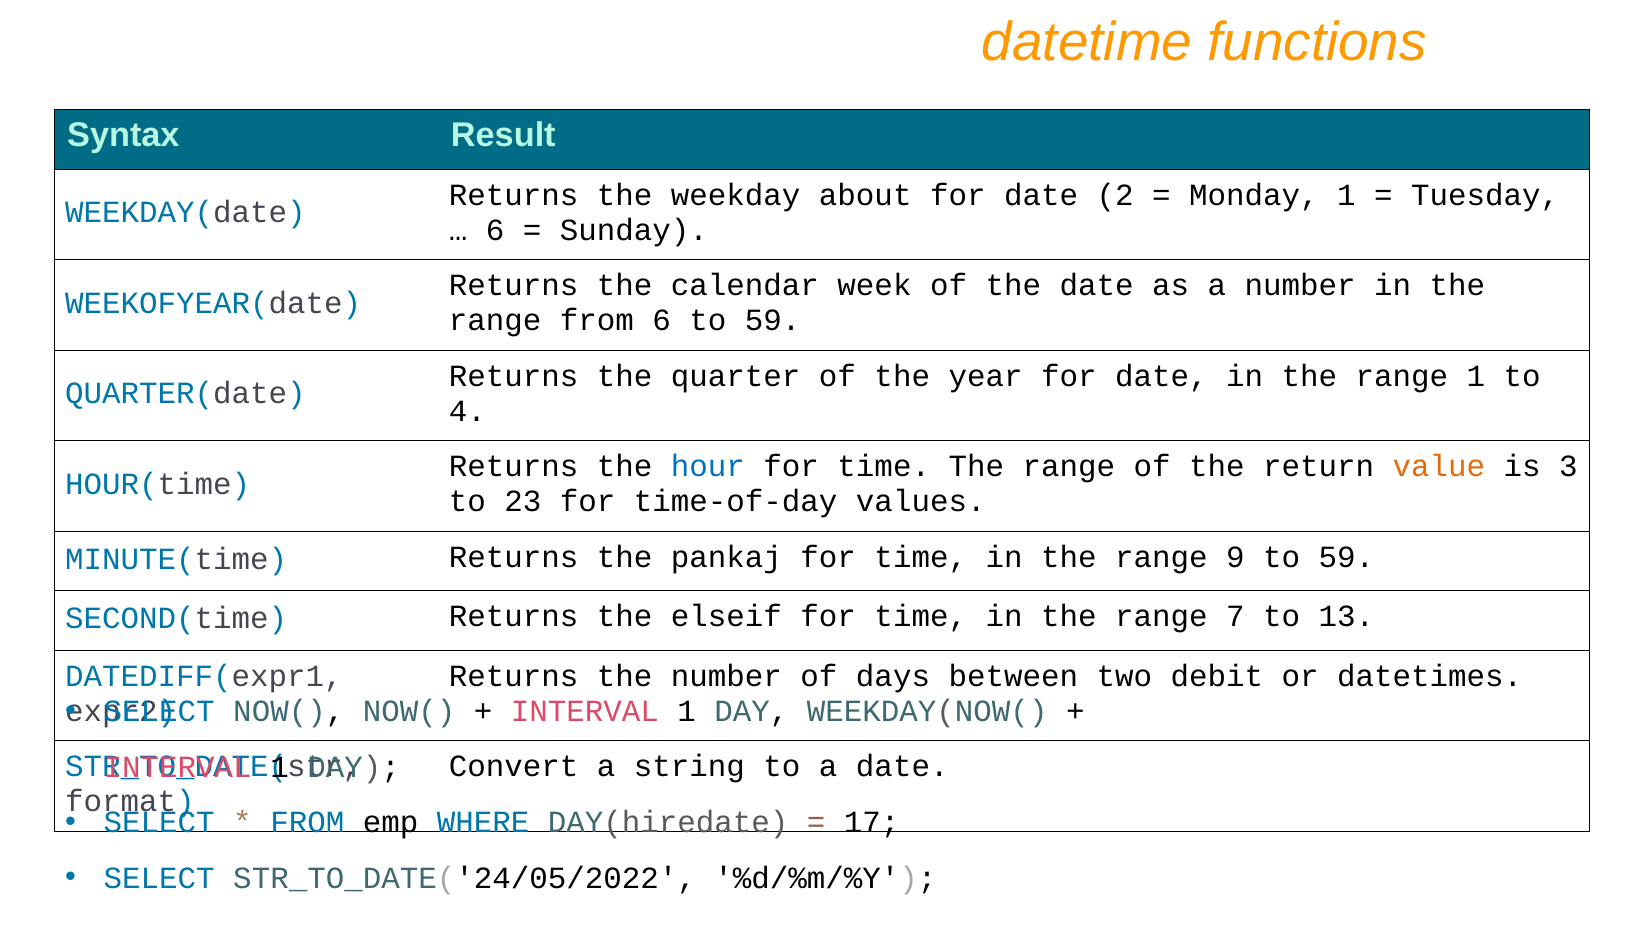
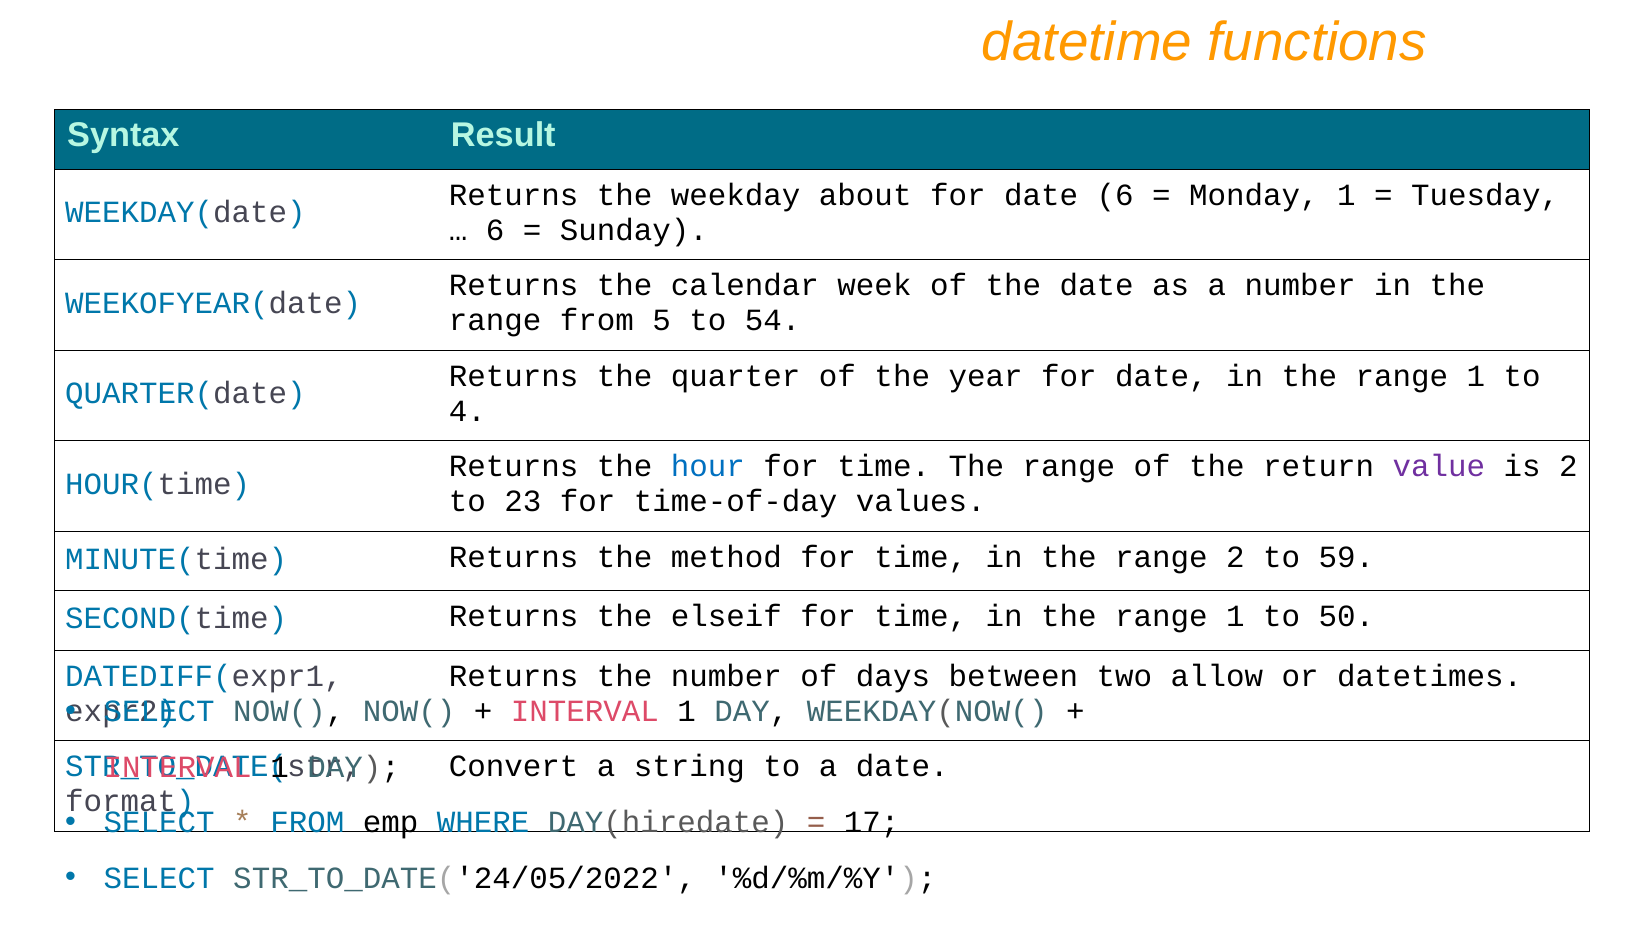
date 2: 2 -> 6 (1115, 195)
from 6: 6 -> 5 (662, 321)
59: 59 -> 54 (773, 321)
value colour: orange -> purple (1439, 467)
is 3: 3 -> 2 (1568, 467)
pankaj: pankaj -> method (726, 557)
range 9: 9 -> 2 (1235, 557)
7: 7 -> 1 (1235, 617)
13: 13 -> 50 (1346, 617)
debit: debit -> allow (1217, 676)
